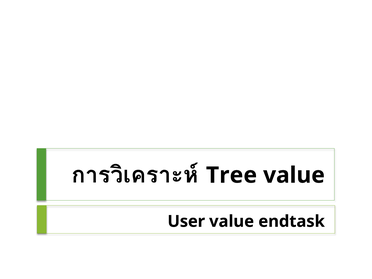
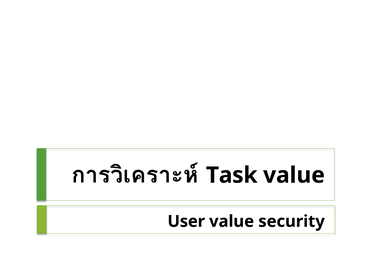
Tree: Tree -> Task (232, 175)
endtask: endtask -> security (292, 221)
